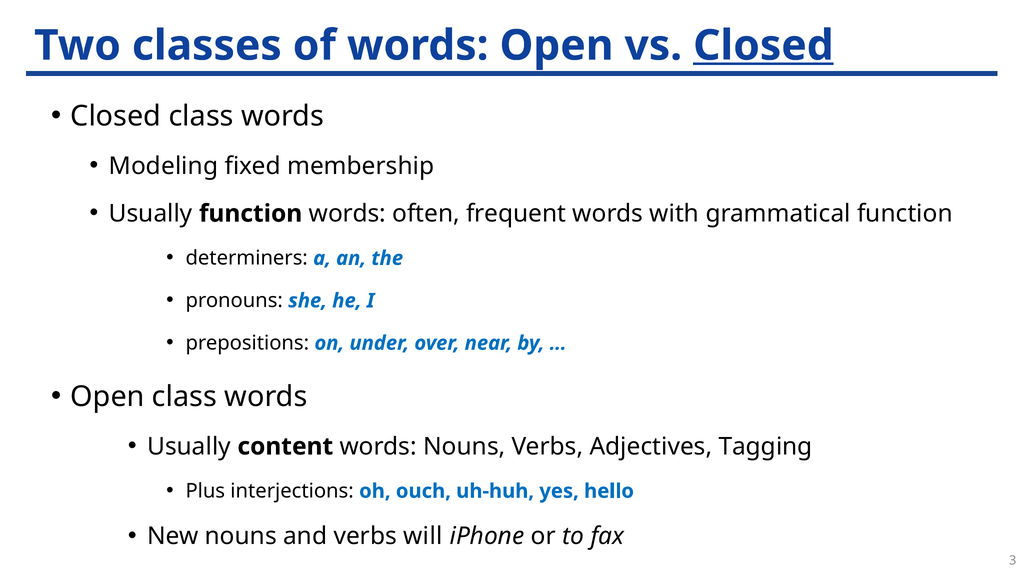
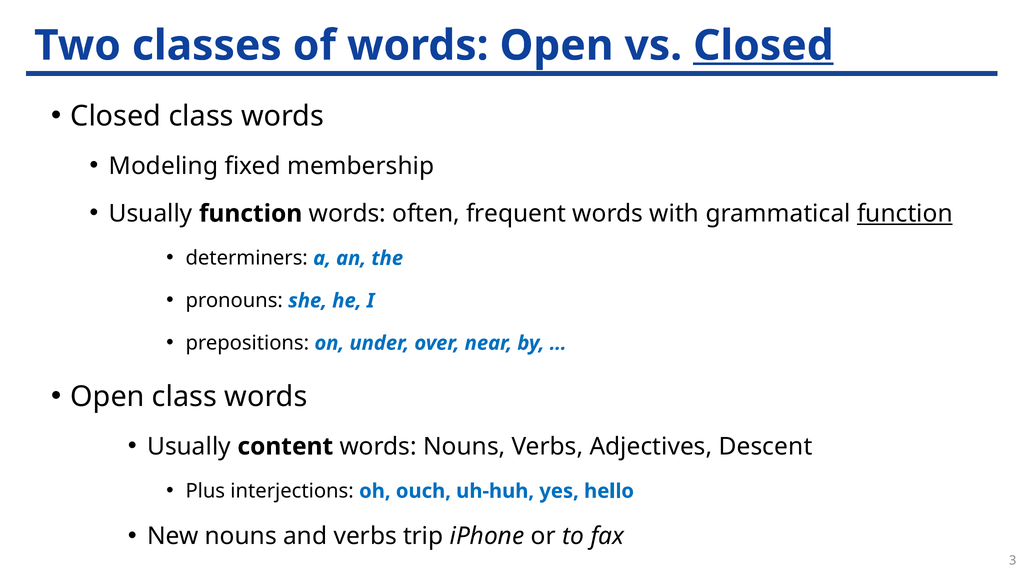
function underline: none -> present (905, 214)
Tagging: Tagging -> Descent (765, 446)
will: will -> trip (423, 536)
